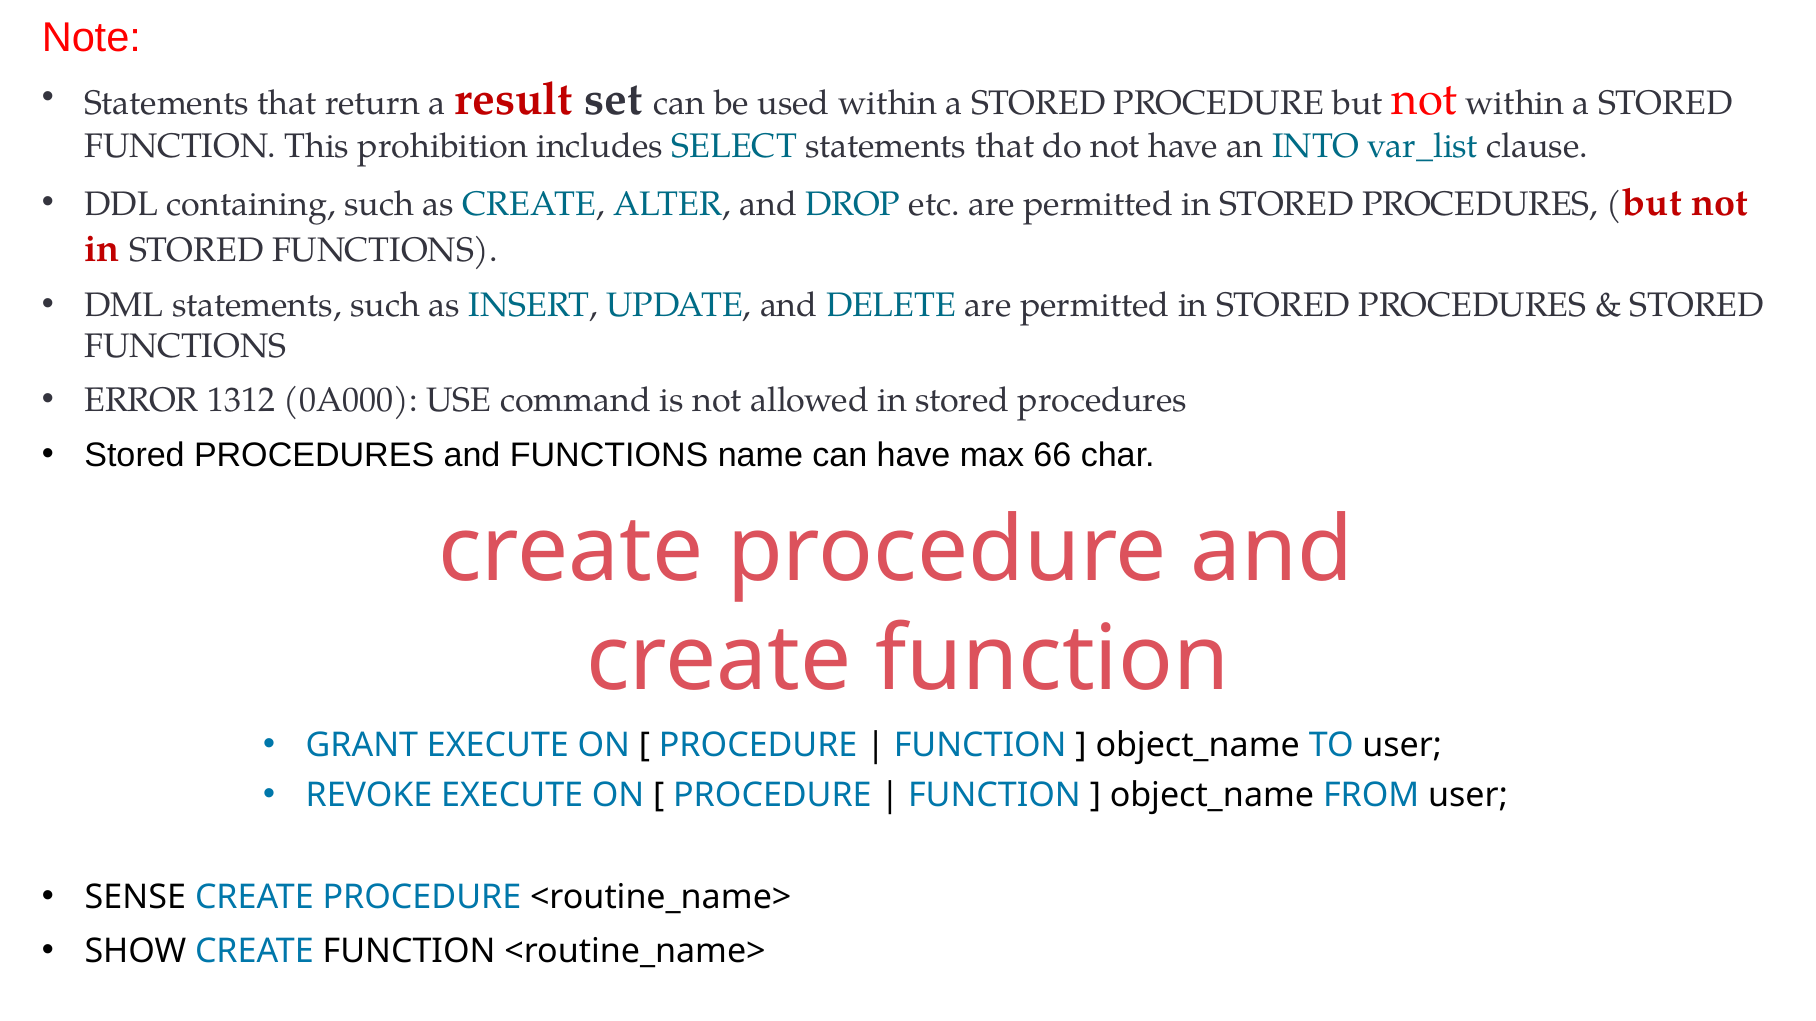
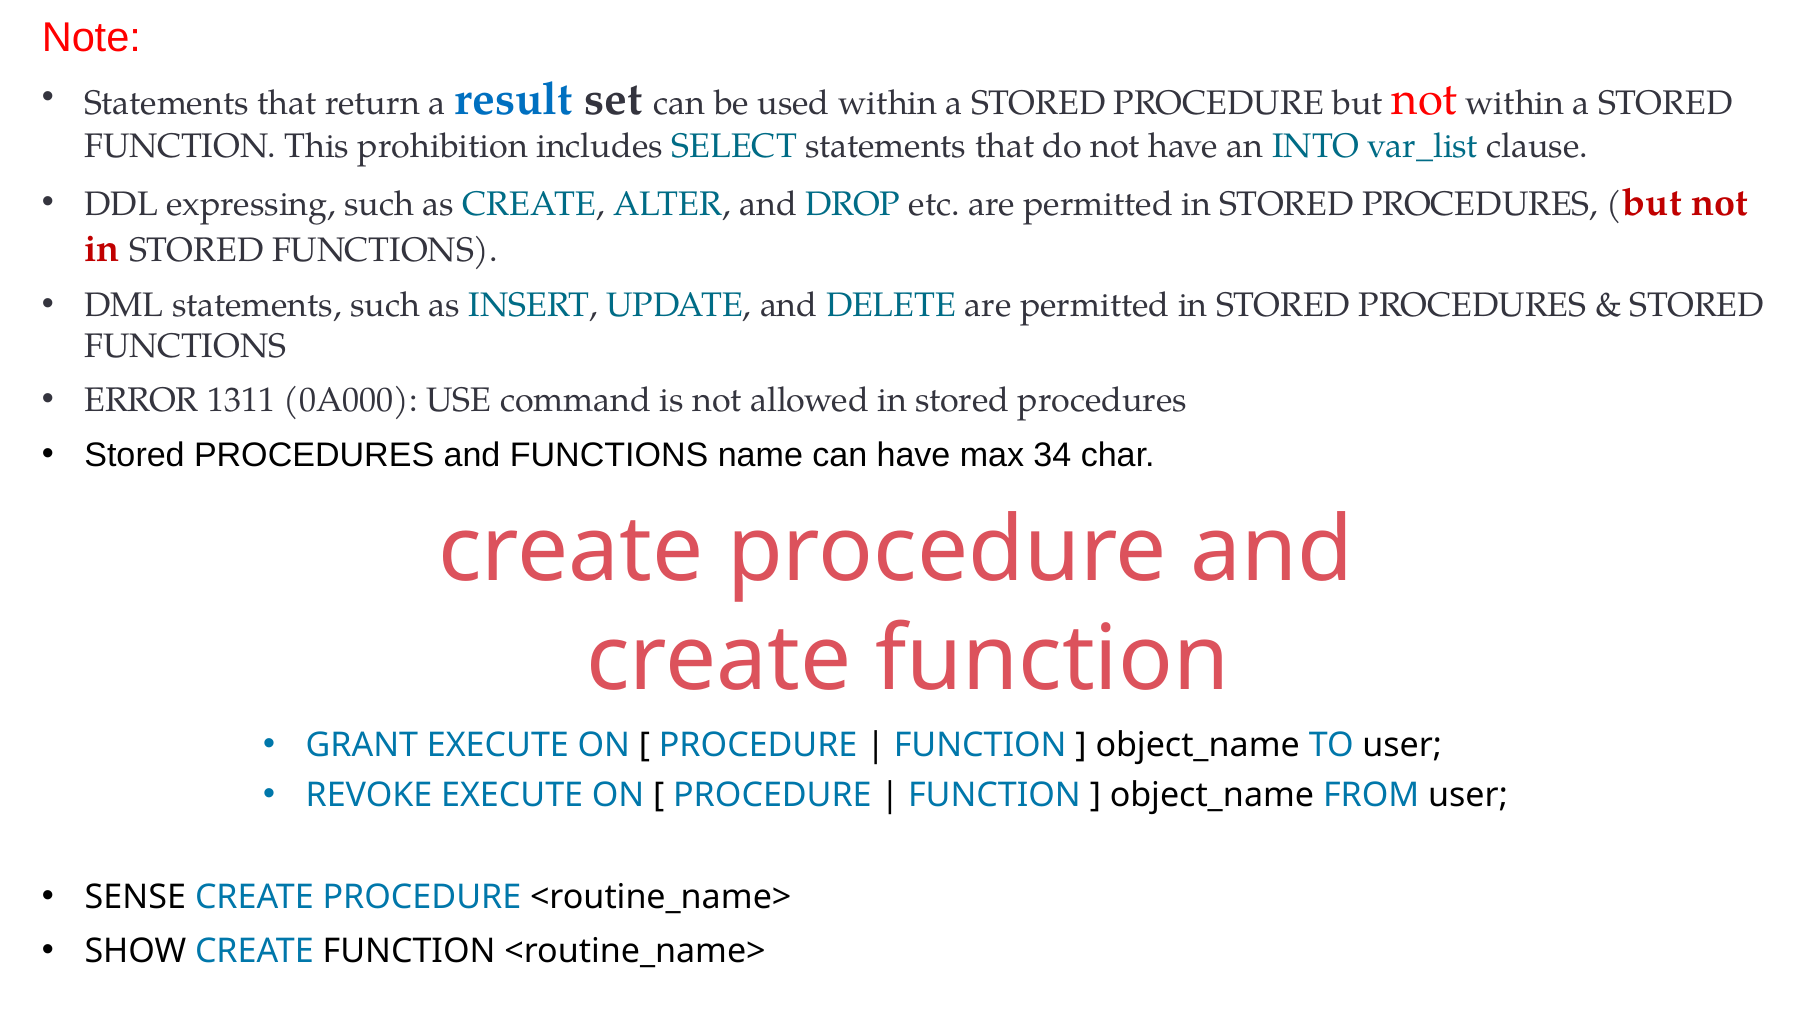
result colour: red -> blue (514, 99)
containing: containing -> expressing (251, 205)
1312: 1312 -> 1311 (241, 401)
66: 66 -> 34 (1052, 455)
